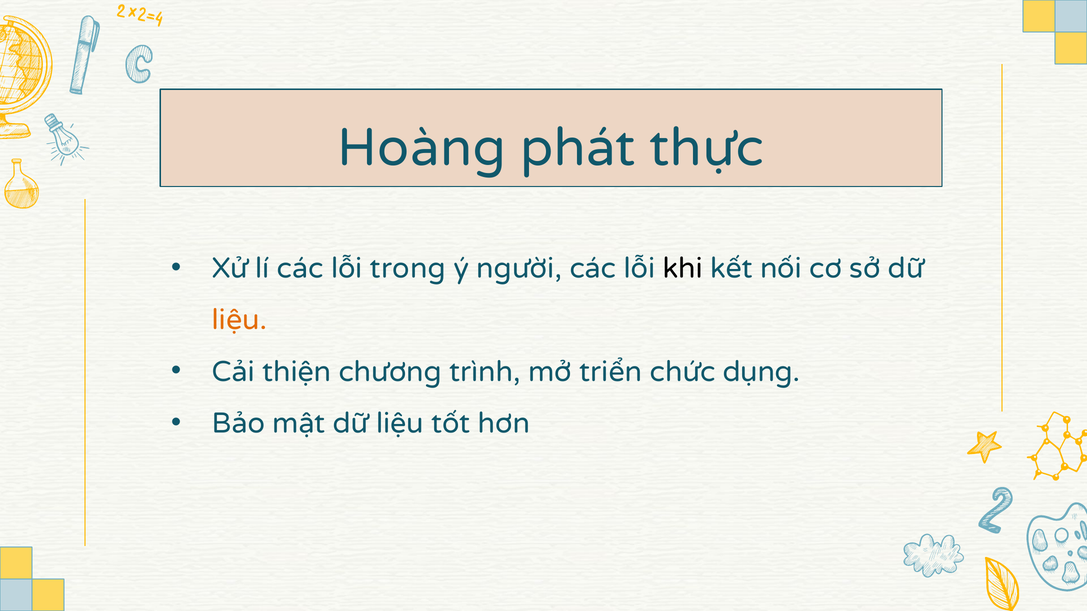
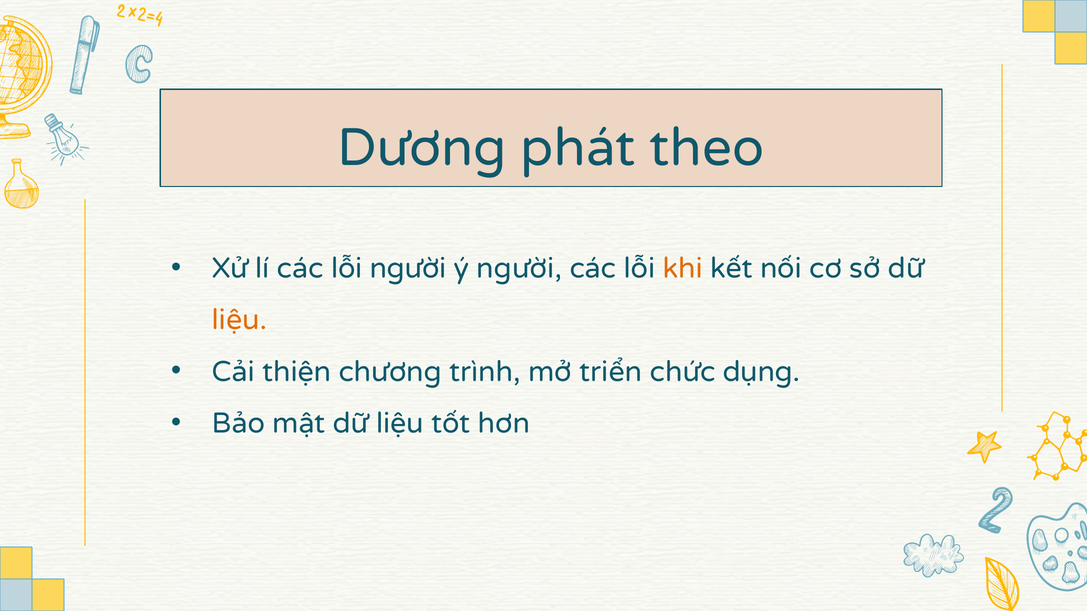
Hoàng: Hoàng -> Dương (422, 148)
thực: thực -> theo (707, 148)
lỗi trong: trong -> người (408, 269)
khi colour: black -> orange (683, 269)
